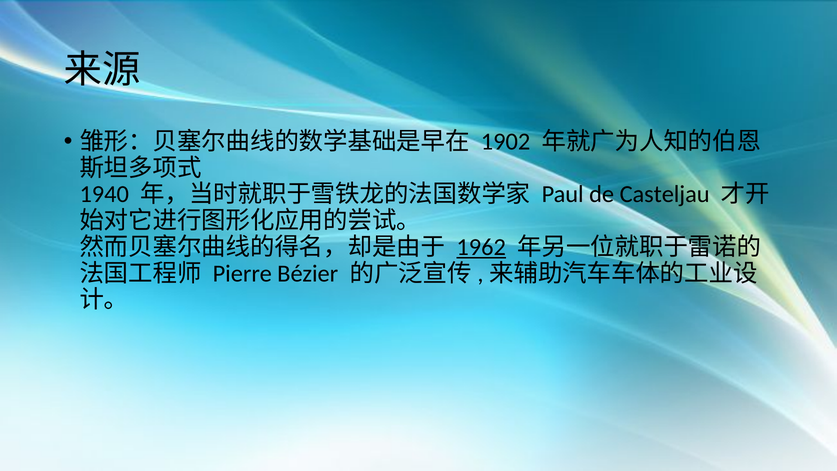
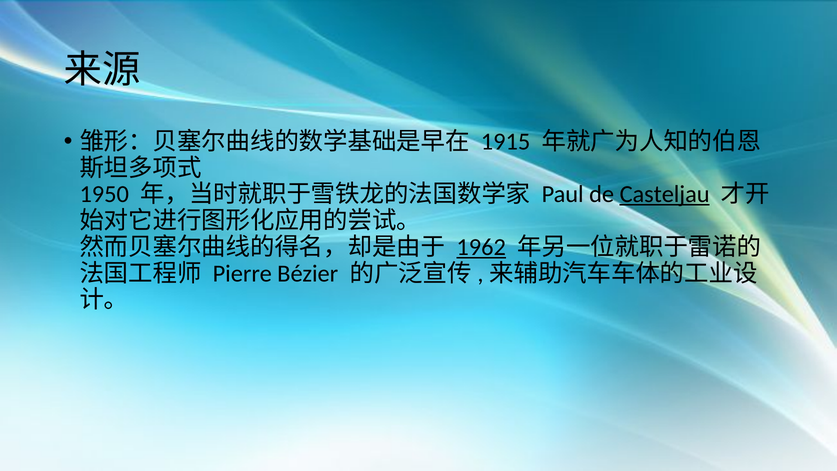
1902: 1902 -> 1915 (506, 142)
1940: 1940 -> 1950 (104, 194)
Casteljau underline: none -> present (665, 194)
